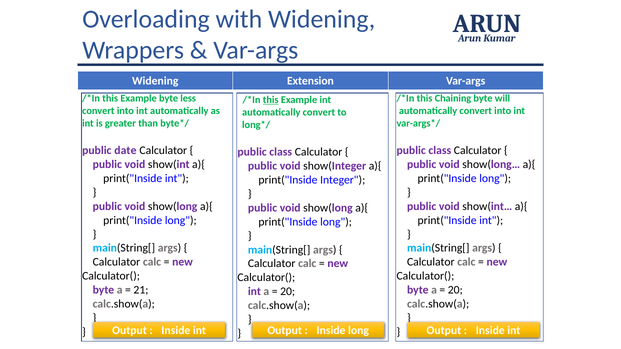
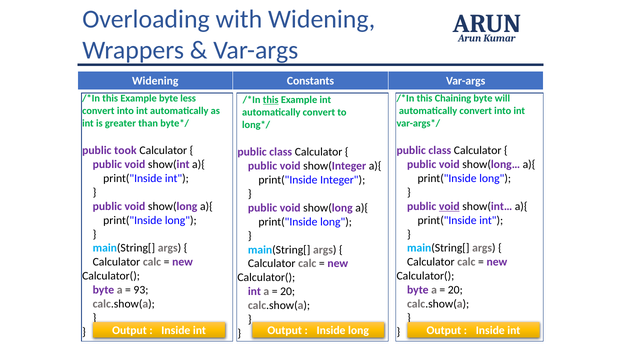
Extension: Extension -> Constants (311, 81)
date: date -> took (125, 151)
void underline: none -> present (449, 206)
21: 21 -> 93 (141, 290)
